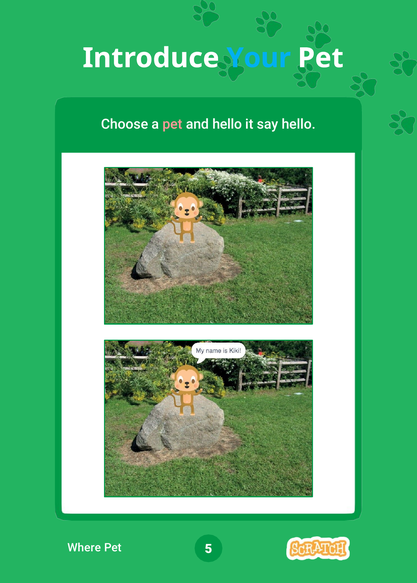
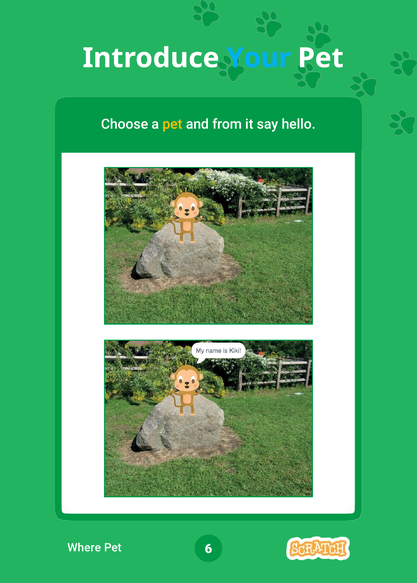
pet colour: pink -> yellow (172, 125)
and hello: hello -> from (227, 125)
5: 5 -> 6 (208, 550)
